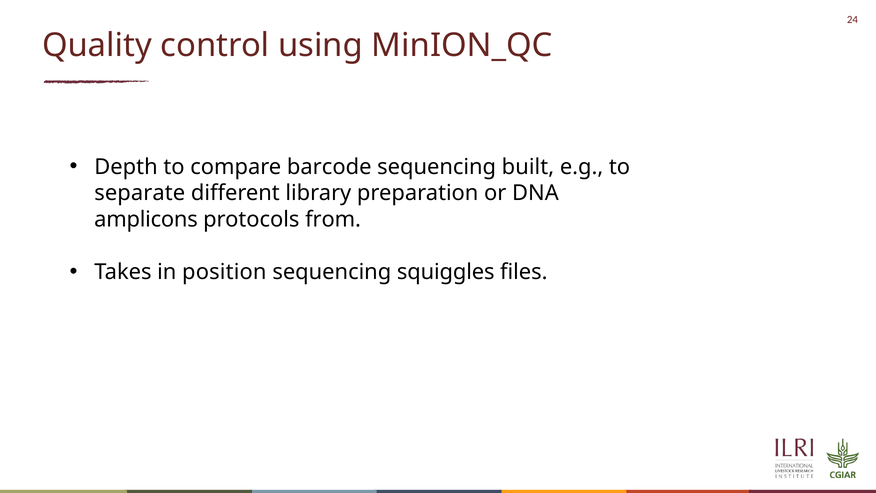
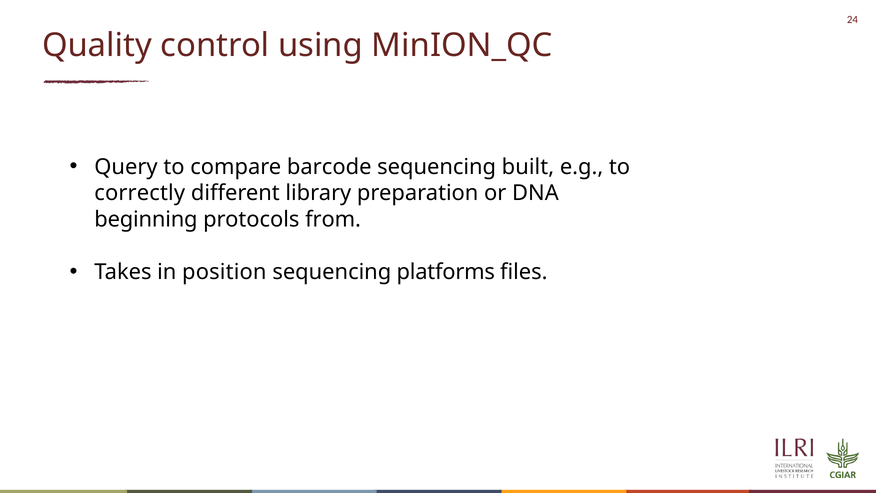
Depth: Depth -> Query (126, 167)
separate: separate -> correctly (140, 193)
amplicons: amplicons -> beginning (146, 219)
squiggles: squiggles -> platforms (446, 272)
